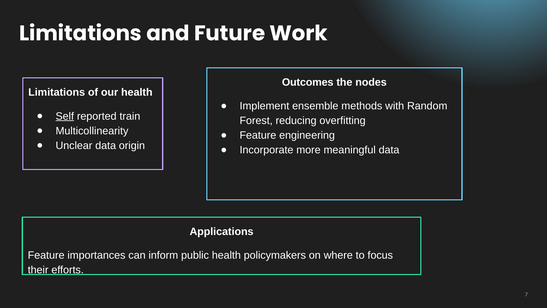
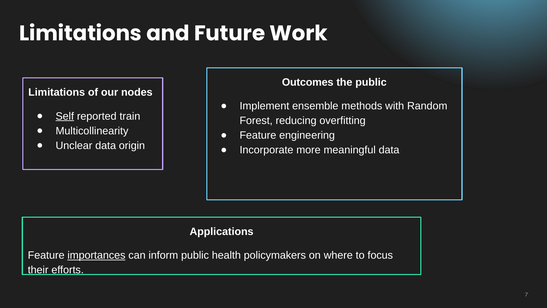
the nodes: nodes -> public (371, 82)
our health: health -> nodes (137, 92)
importances underline: none -> present (96, 255)
